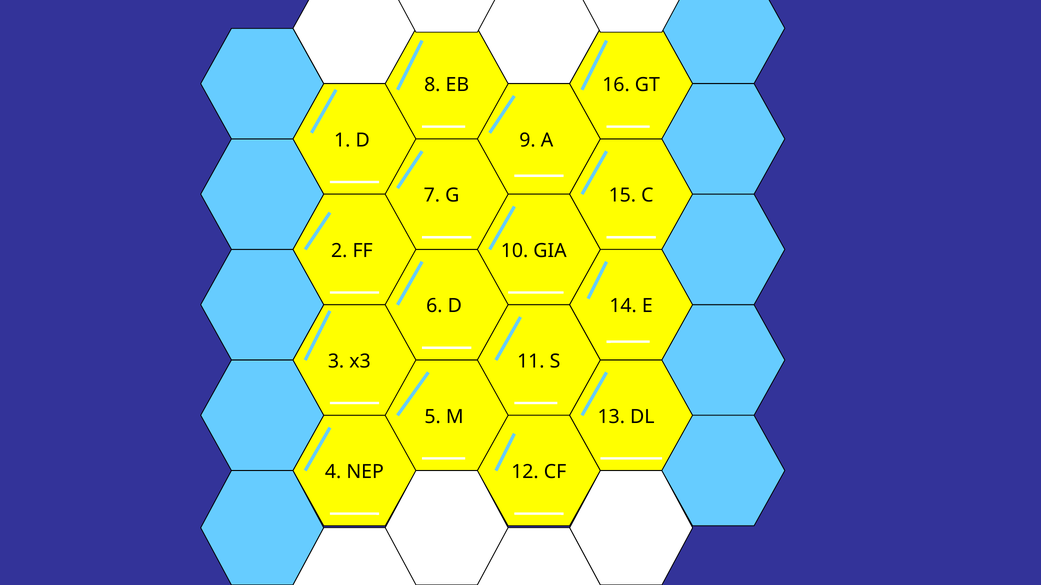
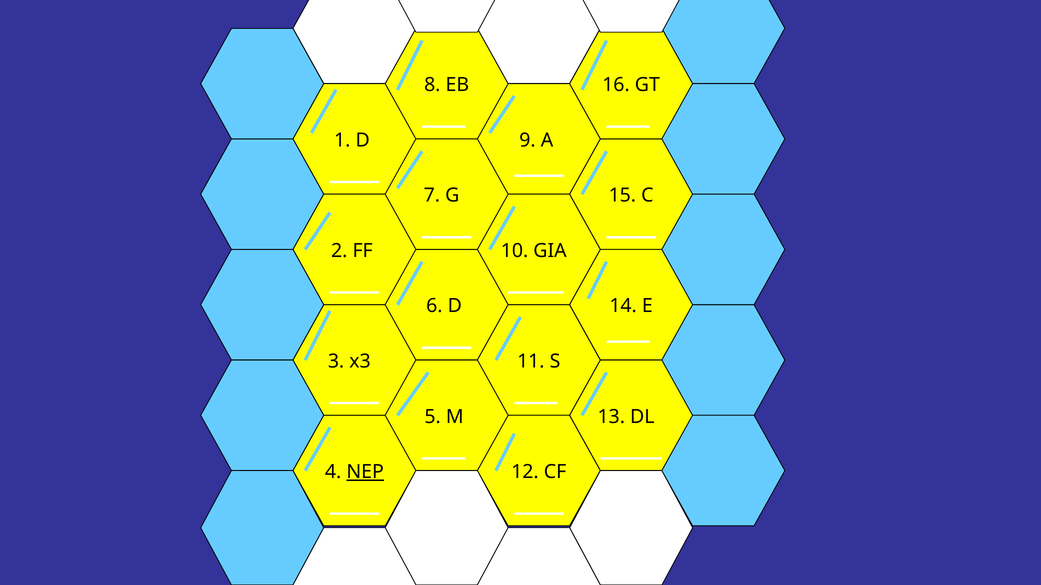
NEP underline: none -> present (365, 472)
